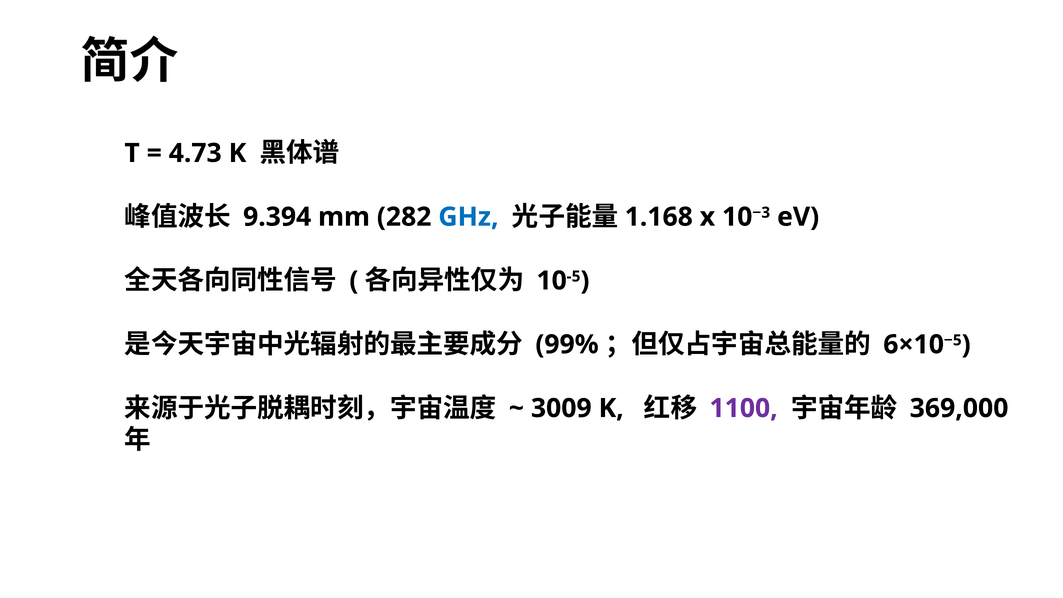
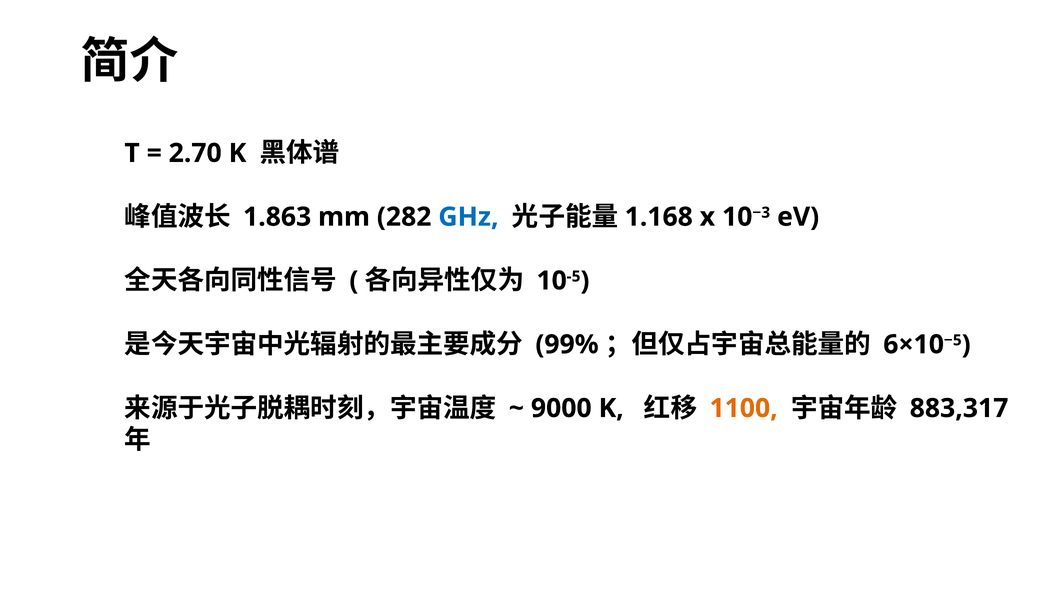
4.73: 4.73 -> 2.70 (195, 153)
9.394: 9.394 -> 1.863 (277, 217)
3009: 3009 -> 9000 (561, 408)
1100 colour: purple -> orange (744, 408)
369,000: 369,000 -> 883,317 (959, 408)
